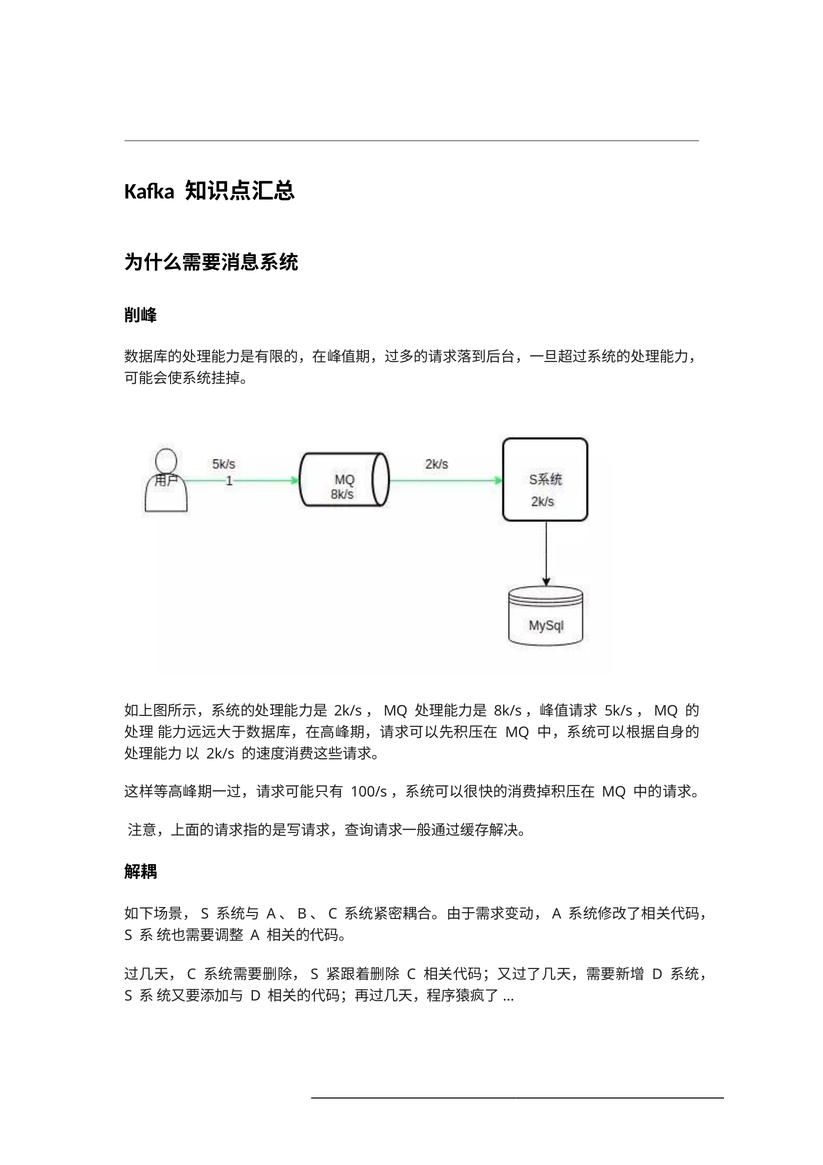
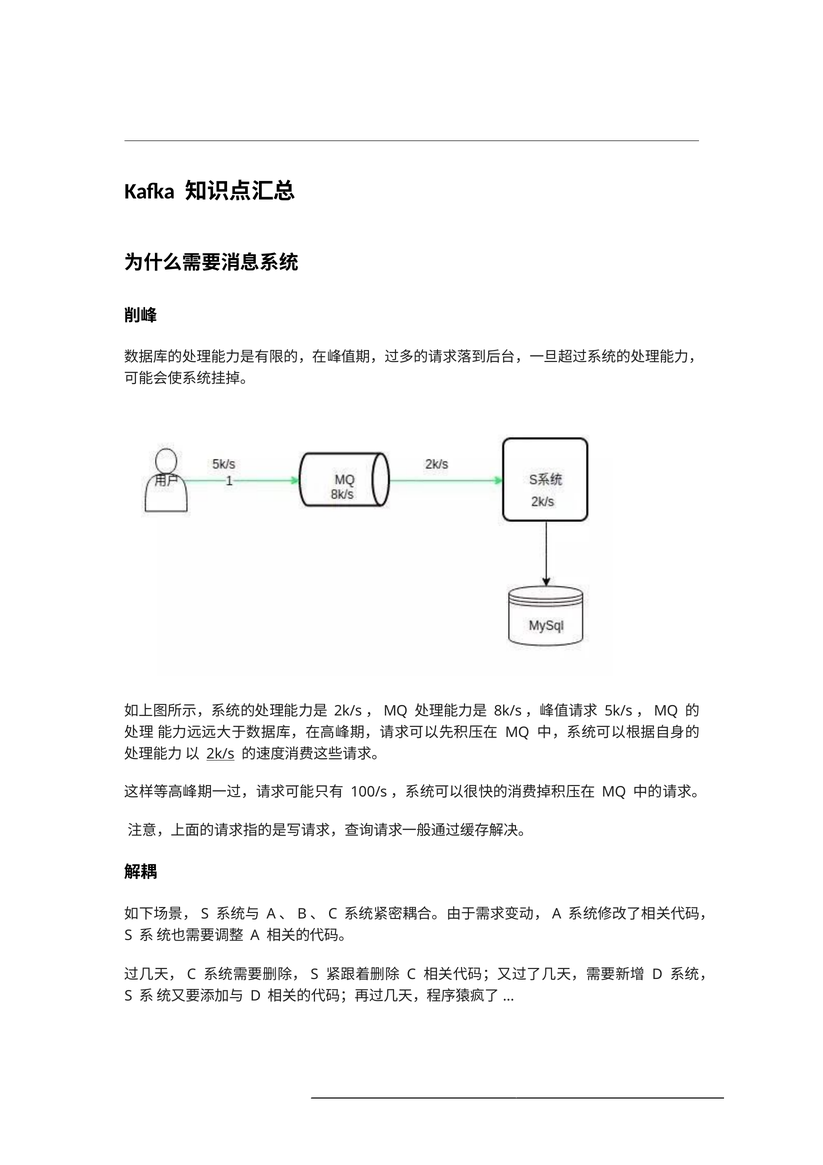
2k/s underline: none -> present (220, 754)
